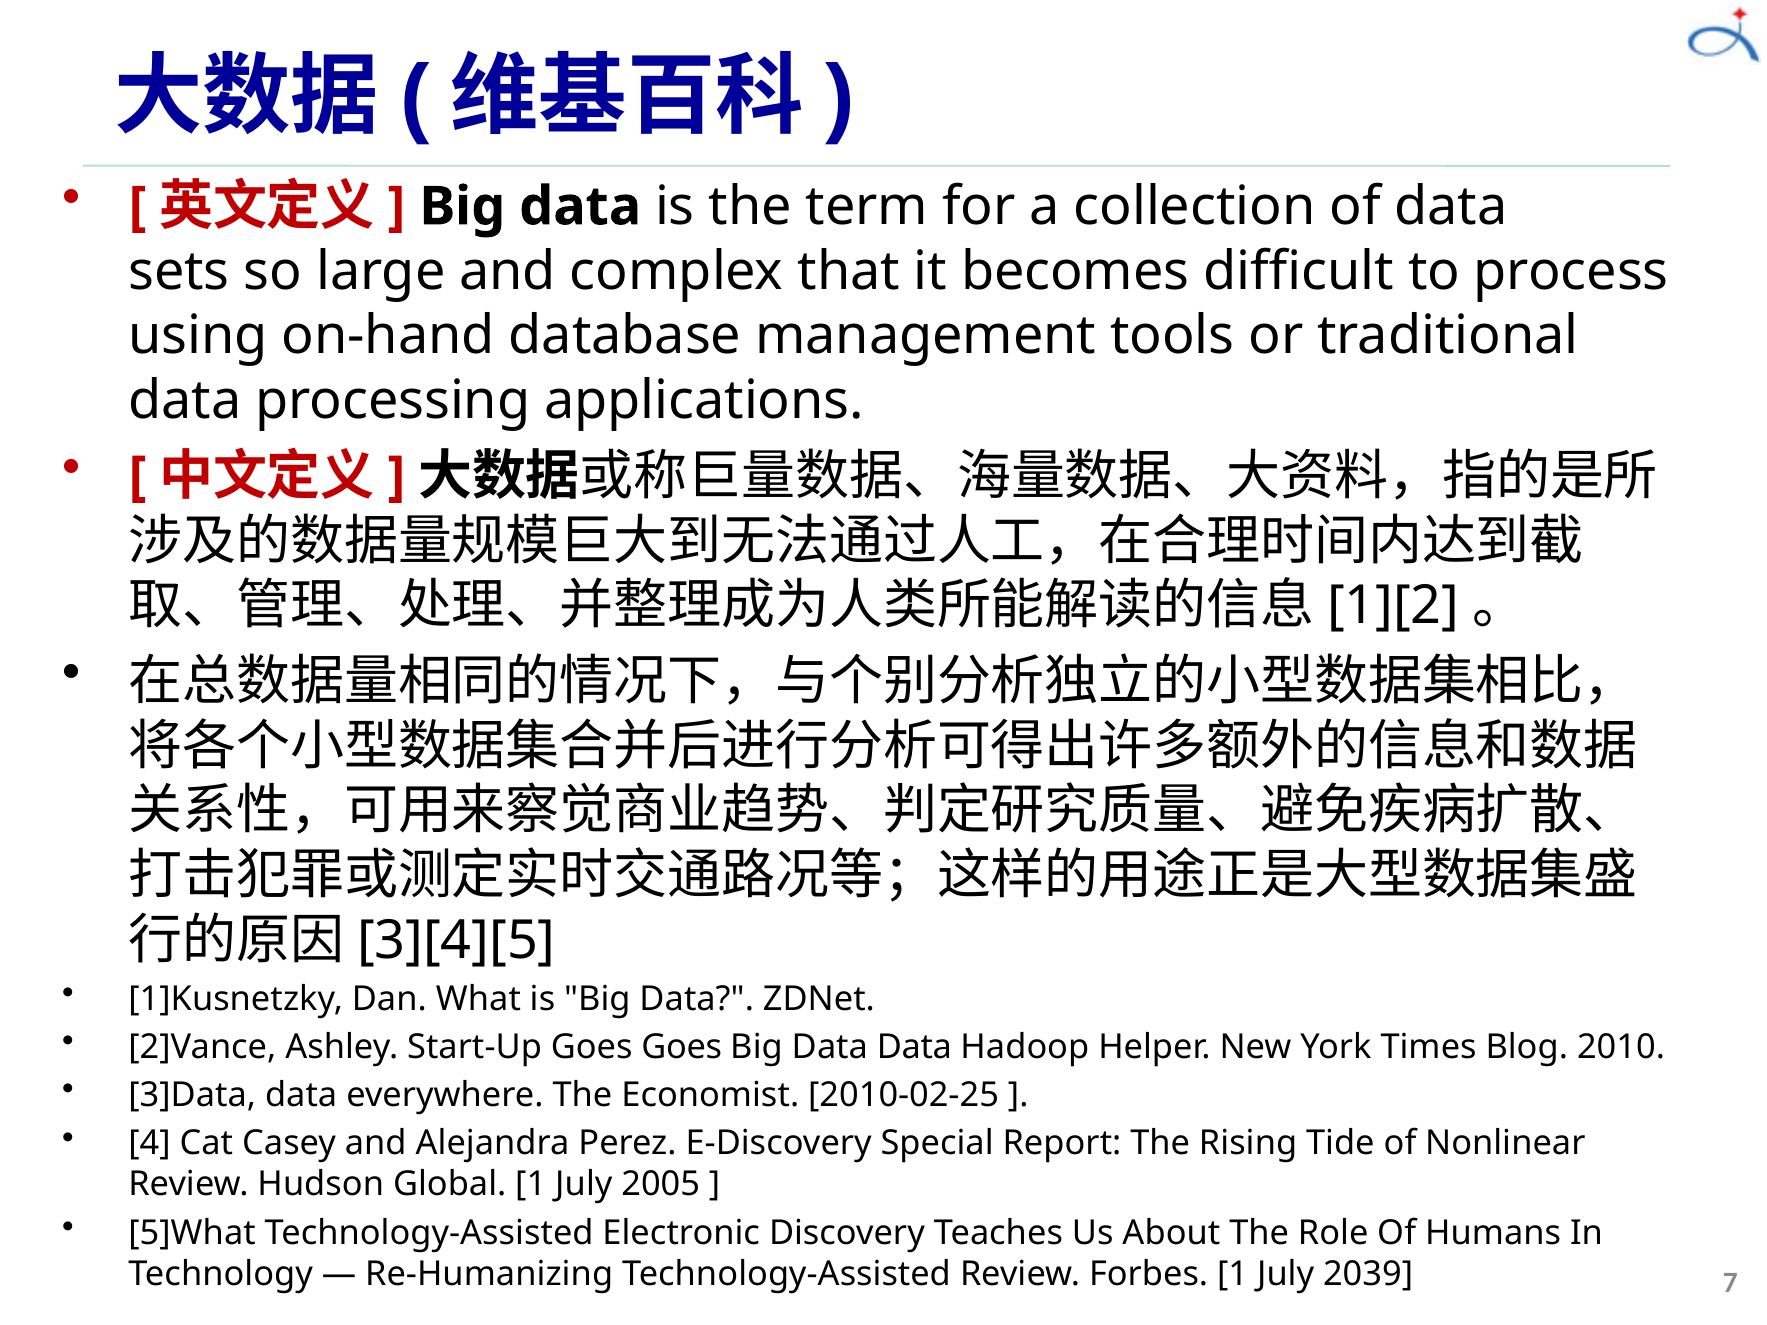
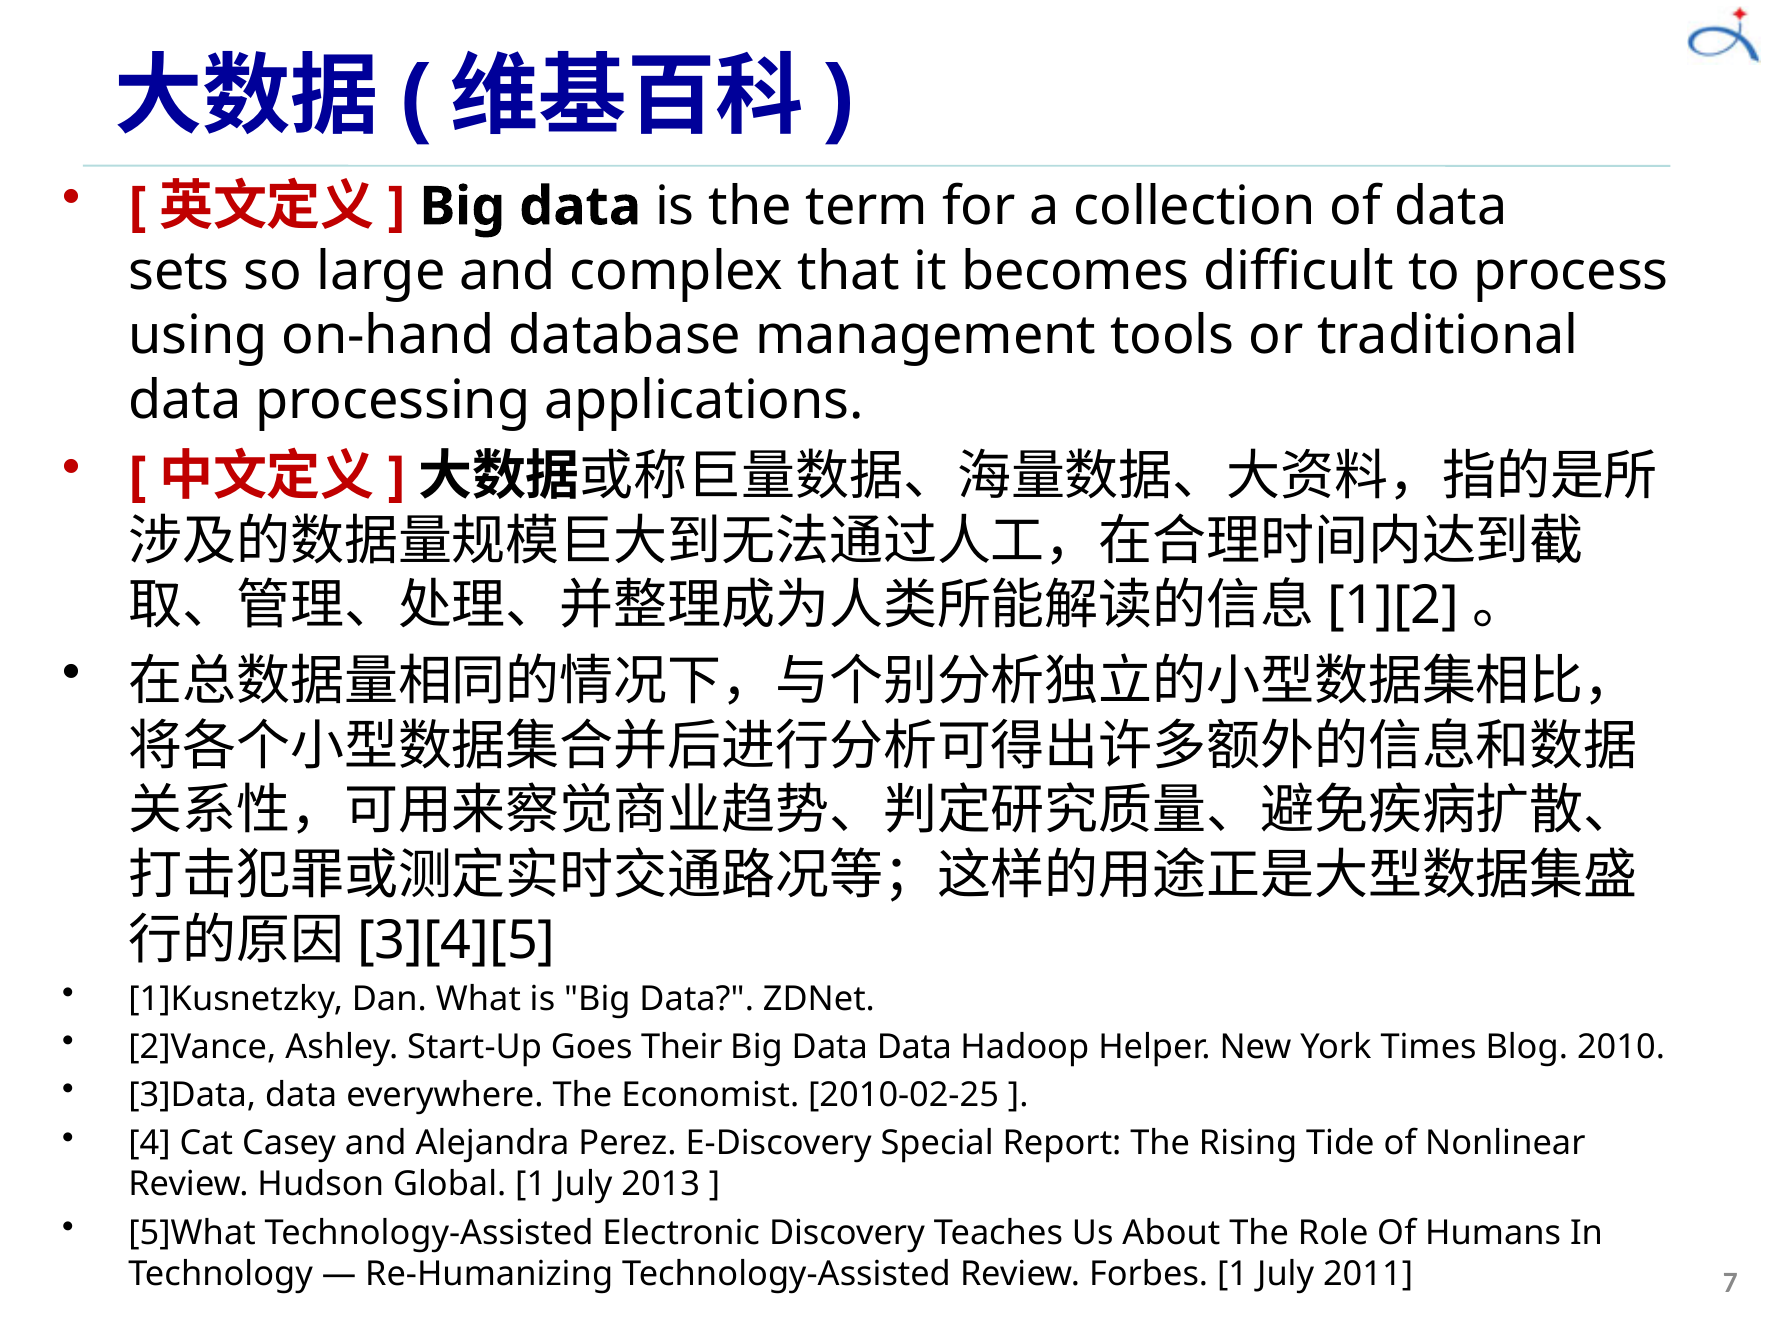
Goes Goes: Goes -> Their (682, 1047)
2005: 2005 -> 2013 (661, 1185)
2039: 2039 -> 2011 (1368, 1274)
